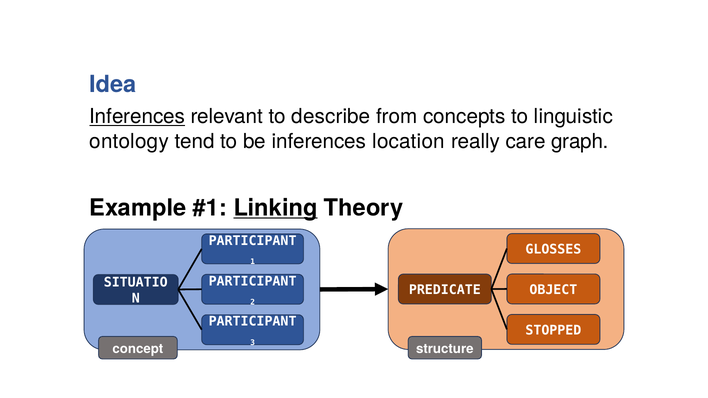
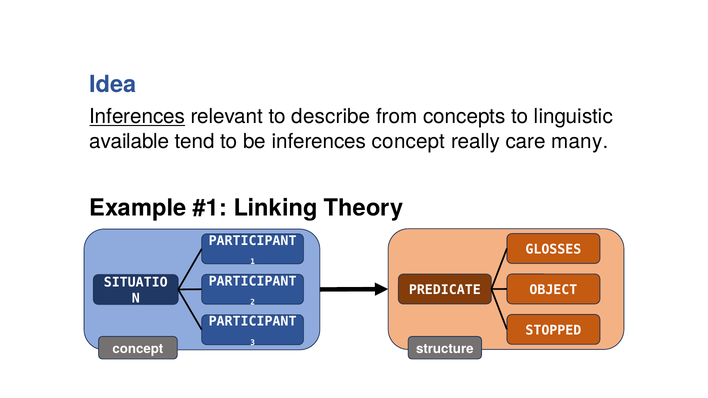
ontology: ontology -> available (129, 141)
inferences location: location -> concept (409, 141)
graph: graph -> many (580, 141)
Linking underline: present -> none (275, 208)
